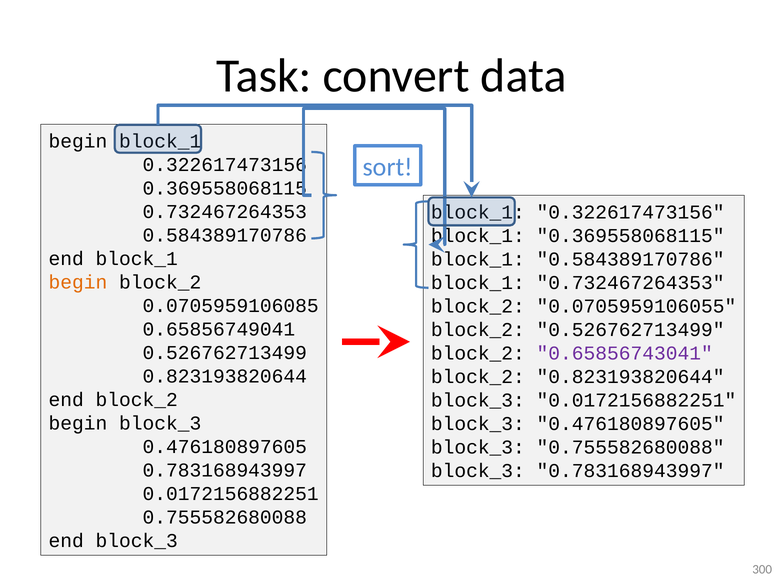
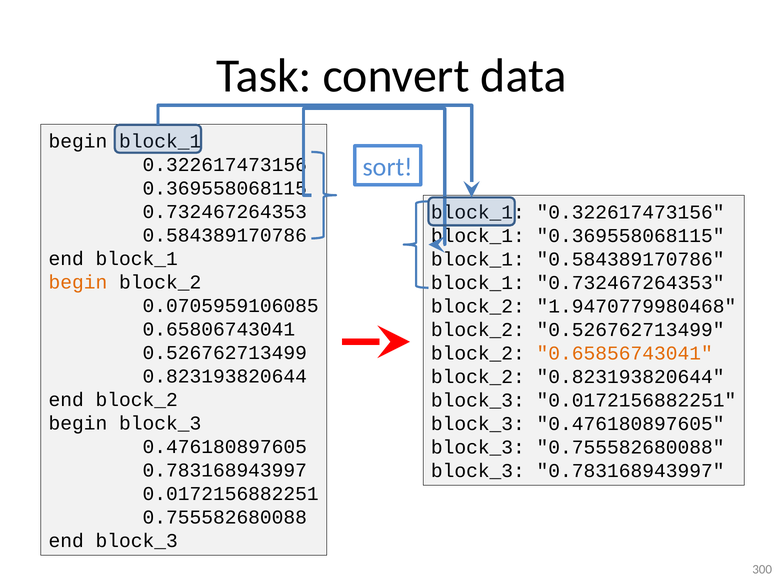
0.0705959106055: 0.0705959106055 -> 1.9470779980468 (636, 306)
0.65856749041: 0.65856749041 -> 0.65806743041 (219, 329)
0.65856743041 colour: purple -> orange (625, 353)
